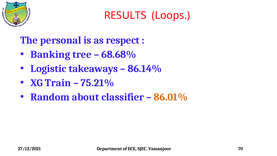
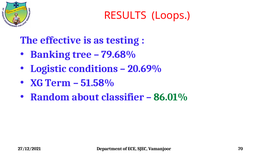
personal: personal -> effective (61, 40)
respect: respect -> testing (123, 40)
68.68%: 68.68% -> 79.68% (119, 54)
takeaways: takeaways -> conditions (93, 69)
86.14%: 86.14% -> 20.69% (145, 69)
Train: Train -> Term (58, 83)
75.21%: 75.21% -> 51.58% (98, 83)
86.01% colour: orange -> green (171, 97)
